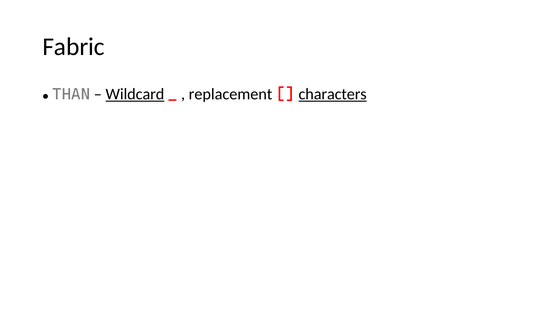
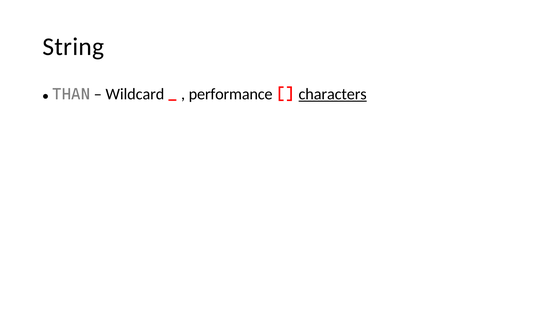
Fabric: Fabric -> String (73, 47)
Wildcard underline: present -> none (135, 94)
replacement: replacement -> performance (231, 94)
